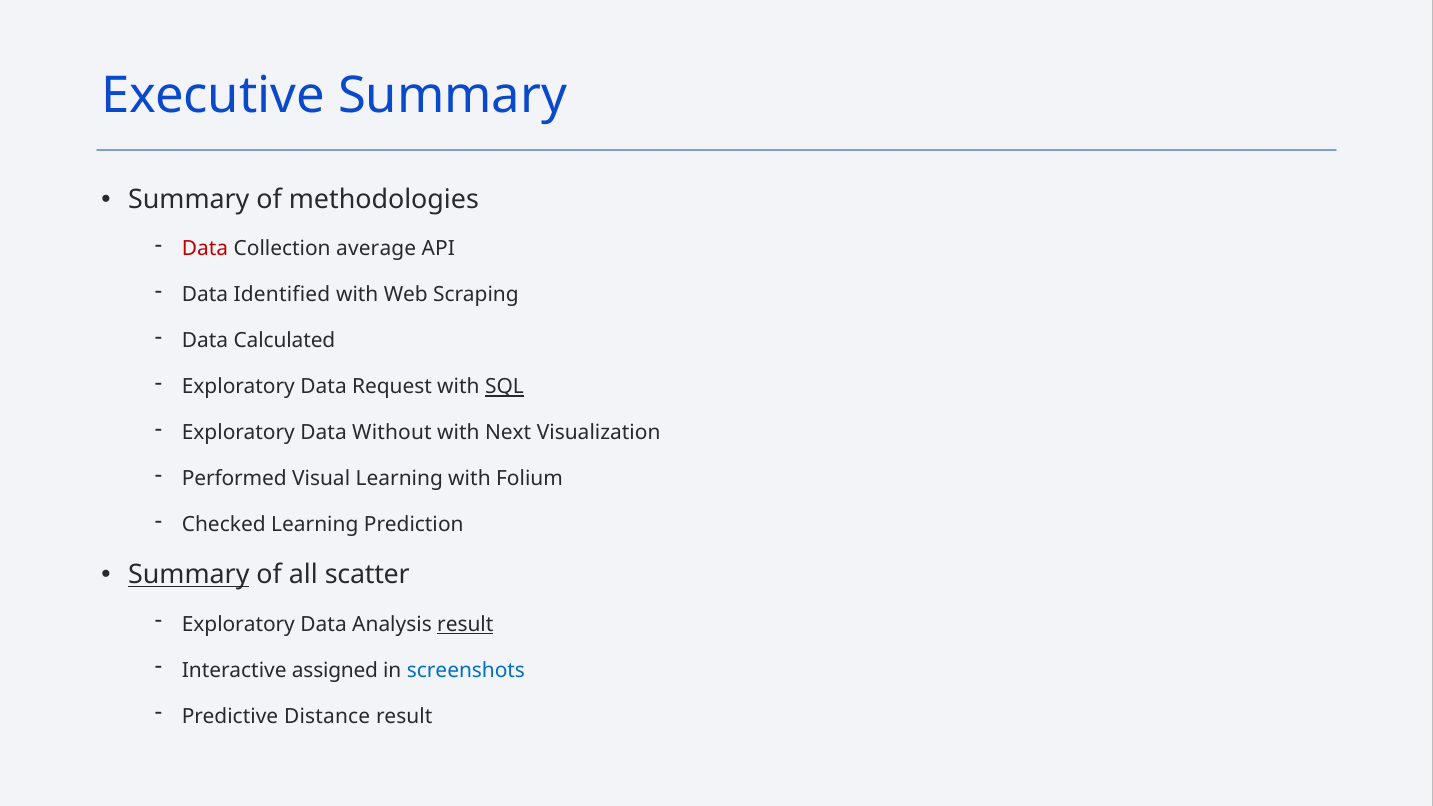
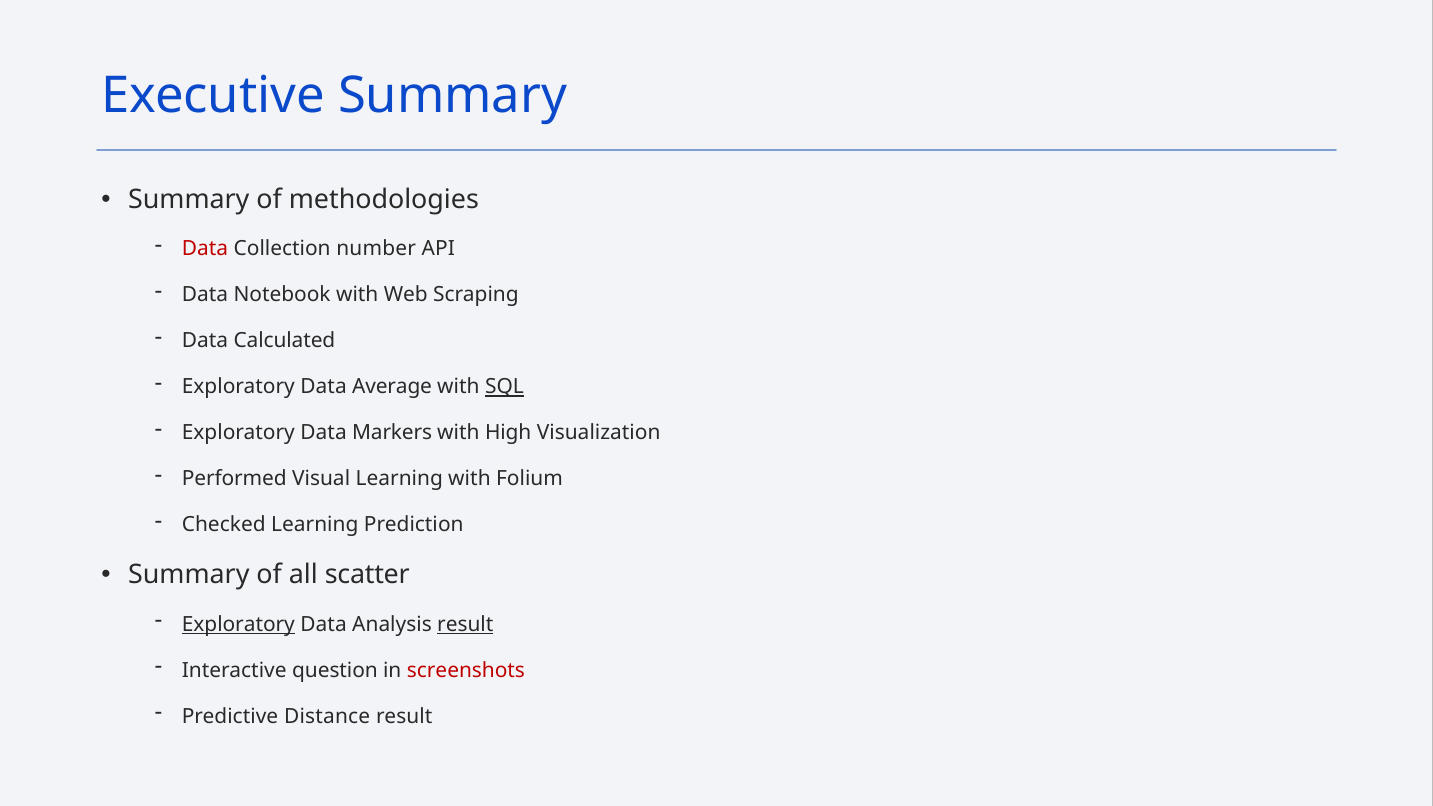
average: average -> number (376, 249)
Identified: Identified -> Notebook (282, 295)
Request: Request -> Average (392, 387)
Without: Without -> Markers (392, 433)
Next: Next -> High (508, 433)
Summary underline: present -> none (189, 575)
Exploratory underline: none -> present (238, 624)
assigned: assigned -> question (335, 670)
screenshots colour: blue -> red (466, 670)
